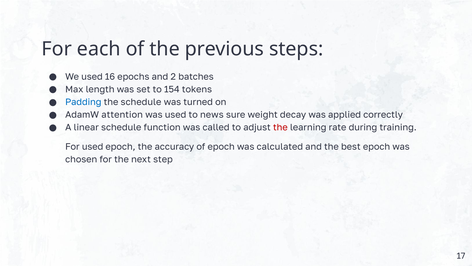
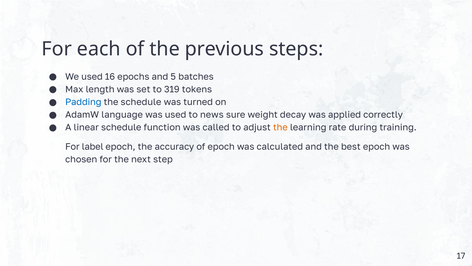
2: 2 -> 5 (173, 77)
154: 154 -> 319 (172, 89)
attention: attention -> language (122, 115)
the colour: red -> orange (280, 127)
For used: used -> label (93, 146)
